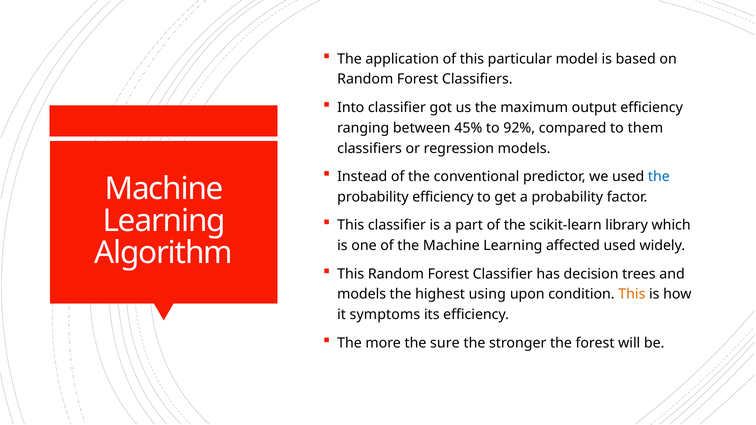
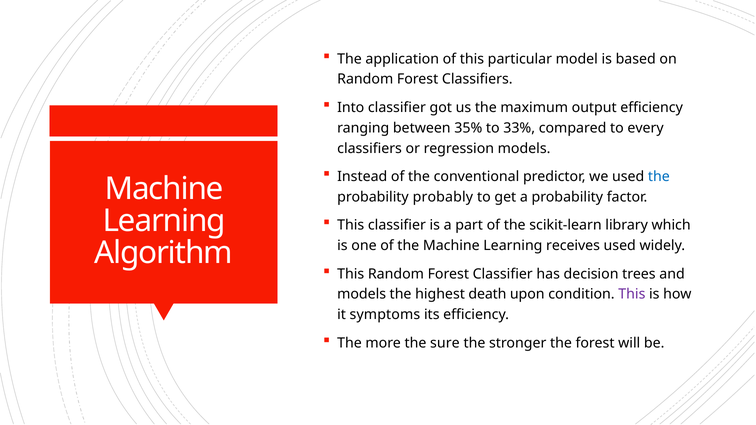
45%: 45% -> 35% (468, 128)
92%: 92% -> 33% (519, 128)
them: them -> every (646, 128)
probability efficiency: efficiency -> probably (443, 197)
affected: affected -> receives (573, 246)
using: using -> death (487, 294)
This colour: orange -> purple (632, 294)
